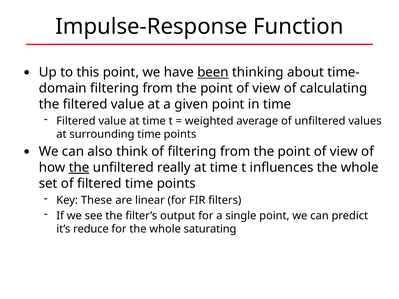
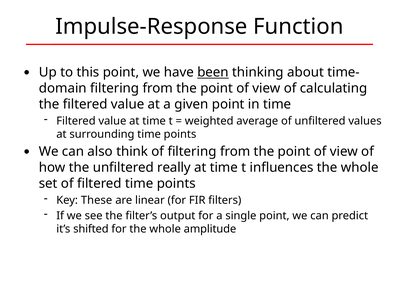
the underline: present -> none (79, 168)
reduce: reduce -> shifted (91, 229)
saturating: saturating -> amplitude (210, 229)
